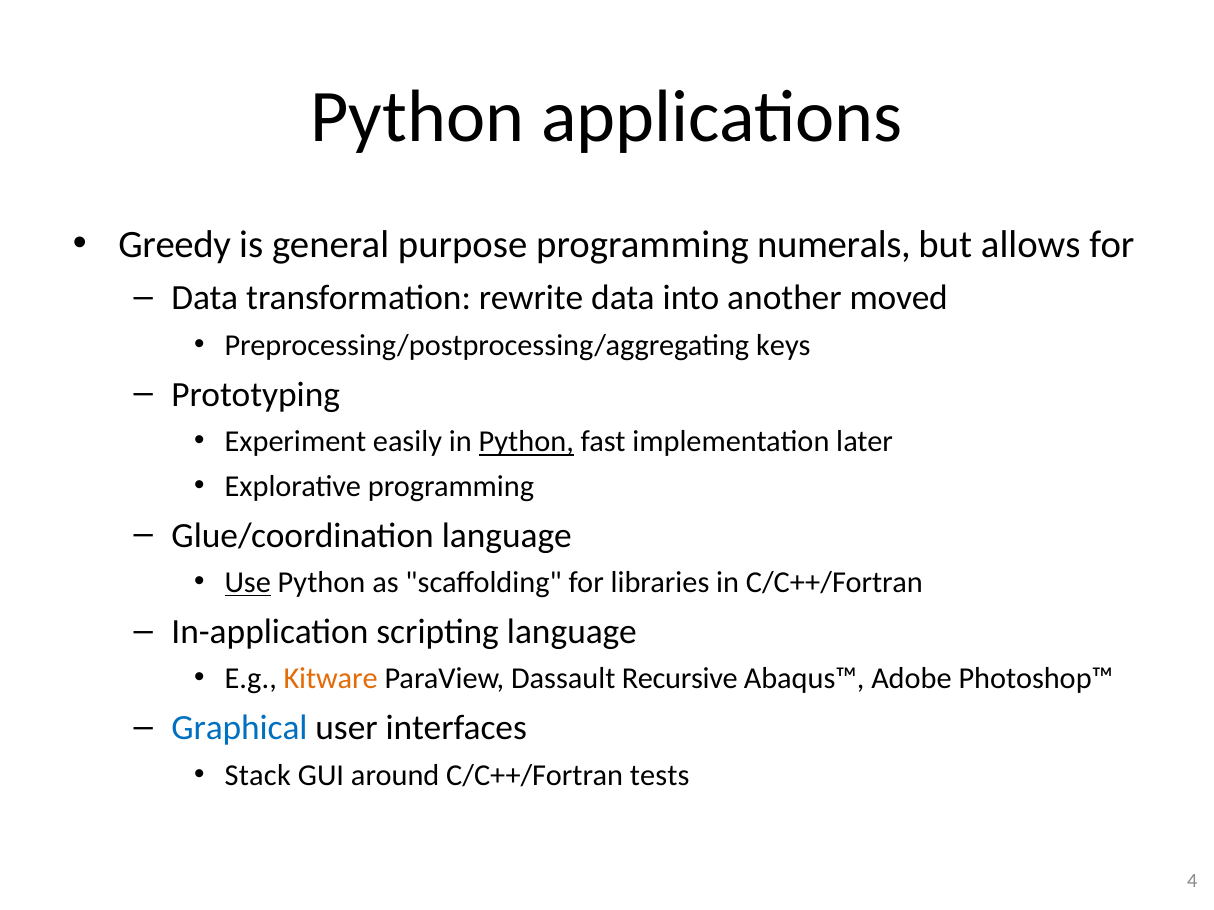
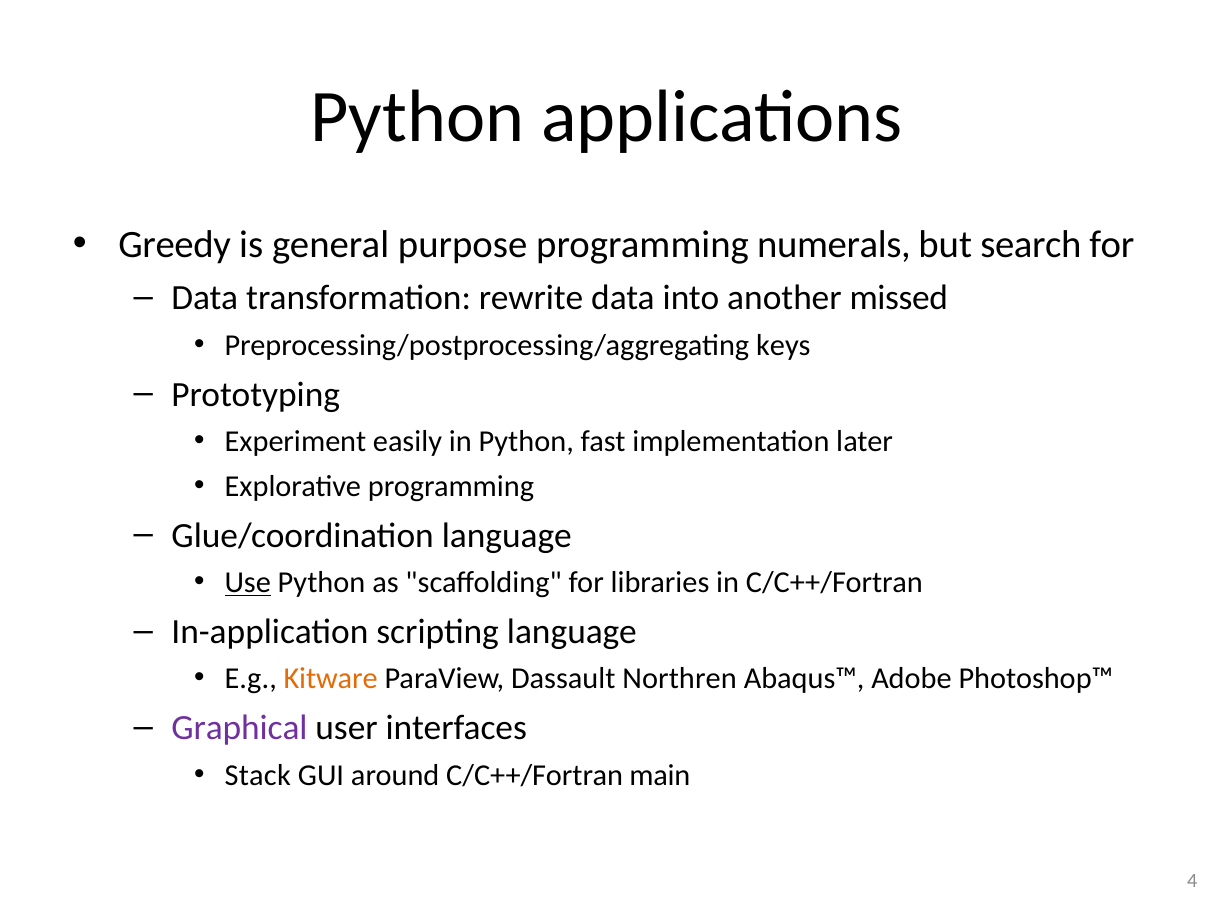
allows: allows -> search (1031, 244)
moved: moved -> missed (899, 298)
Python underline: present -> none (526, 442)
Recursive: Recursive -> Northren (680, 679)
Graphical colour: blue -> purple (239, 729)
tests: tests -> main (660, 776)
